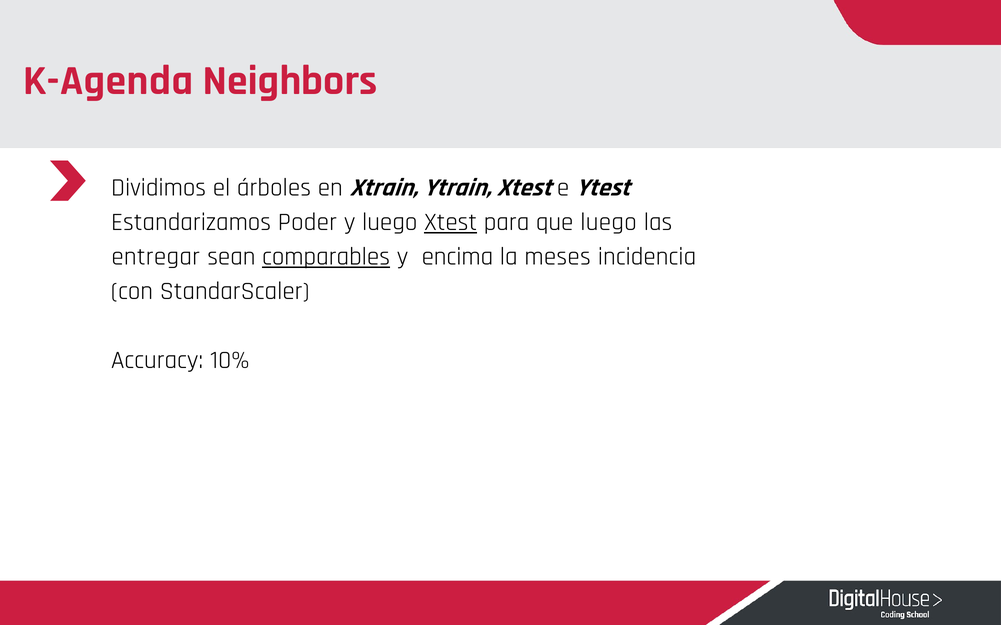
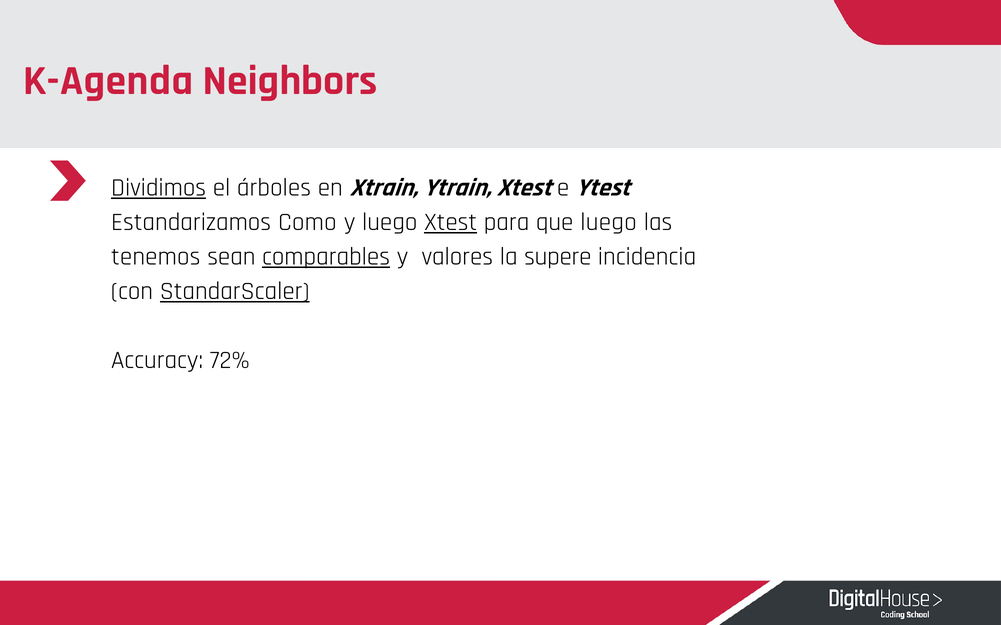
Dividimos underline: none -> present (159, 188)
Poder: Poder -> Como (307, 222)
entregar: entregar -> tenemos (156, 257)
encima: encima -> valores (457, 257)
meses: meses -> supere (558, 257)
StandarScaler underline: none -> present (235, 291)
10%: 10% -> 72% (230, 361)
